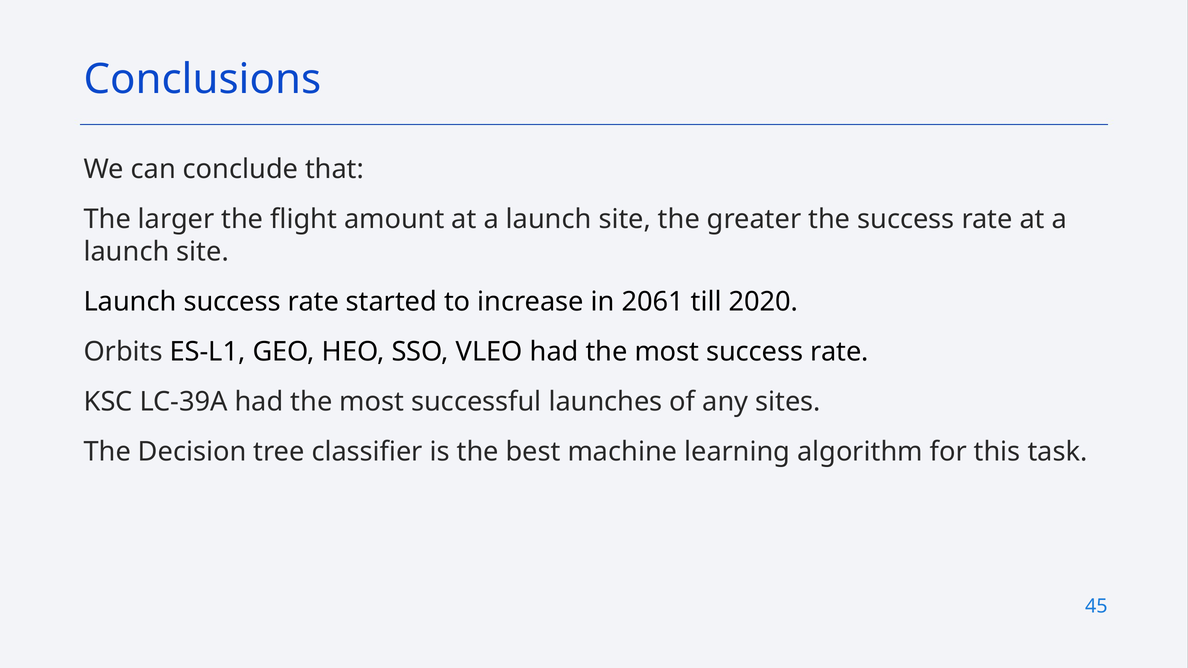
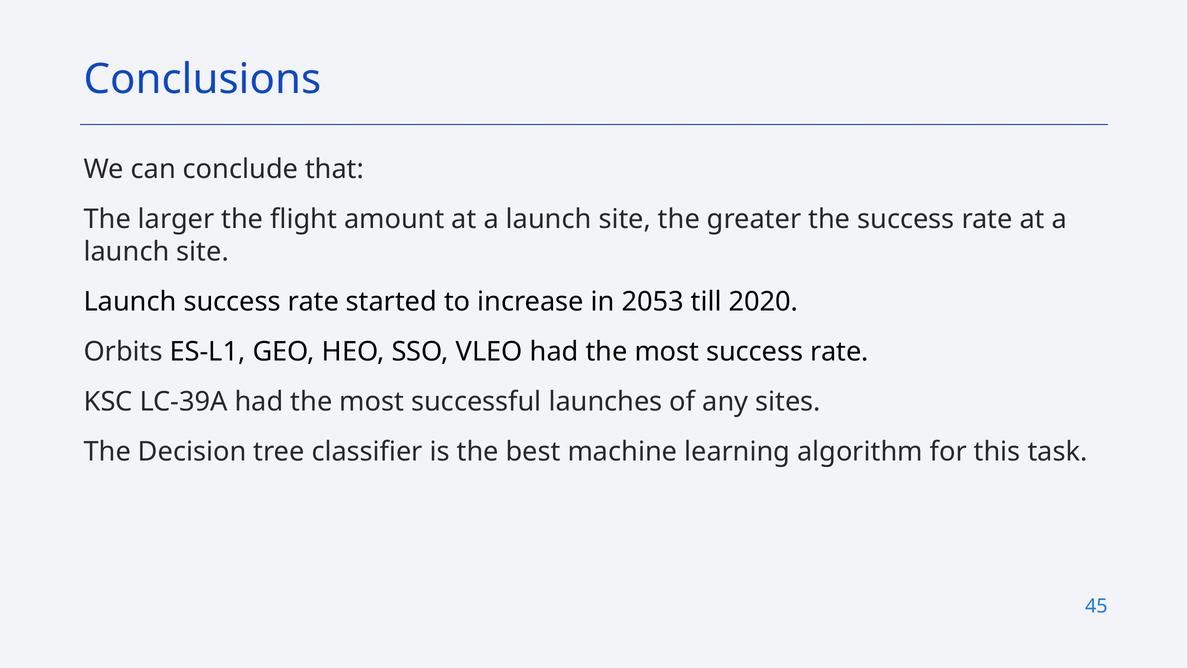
2061: 2061 -> 2053 (653, 302)
